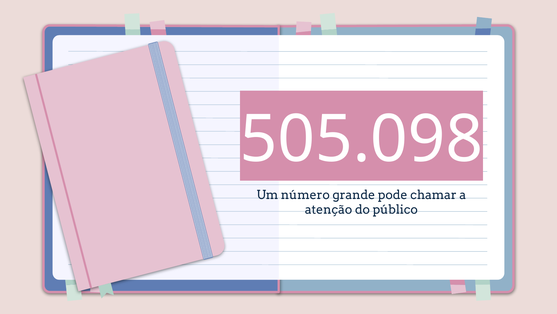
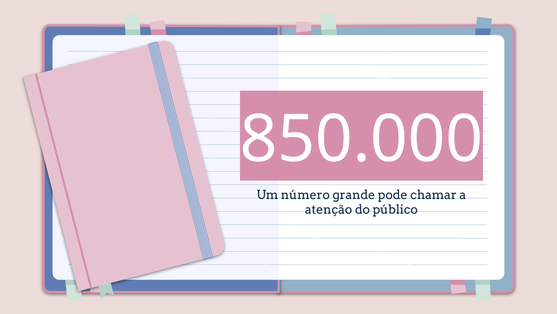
505.098: 505.098 -> 850.000 (362, 139)
